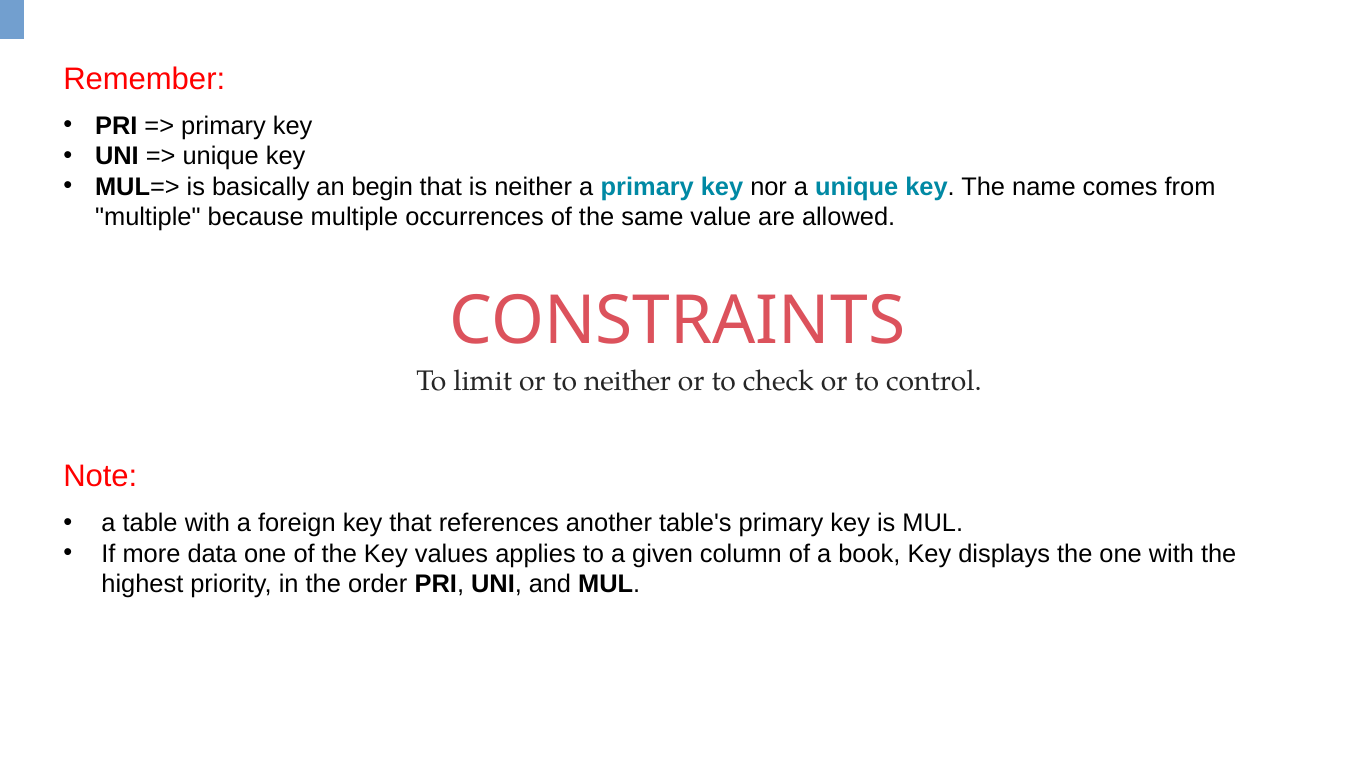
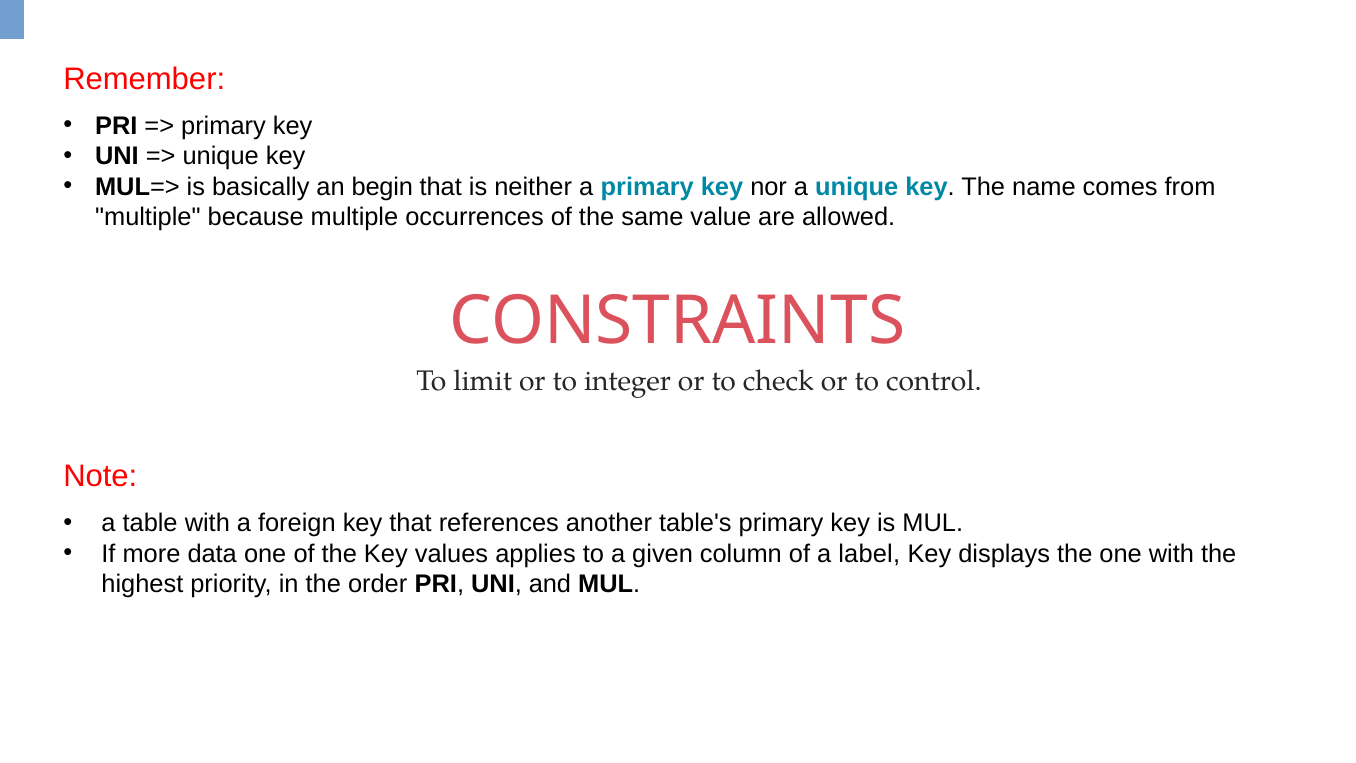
to neither: neither -> integer (628, 381)
book: book -> label (869, 553)
